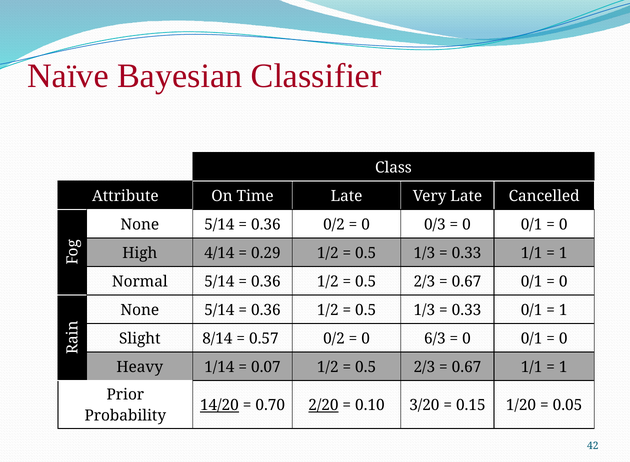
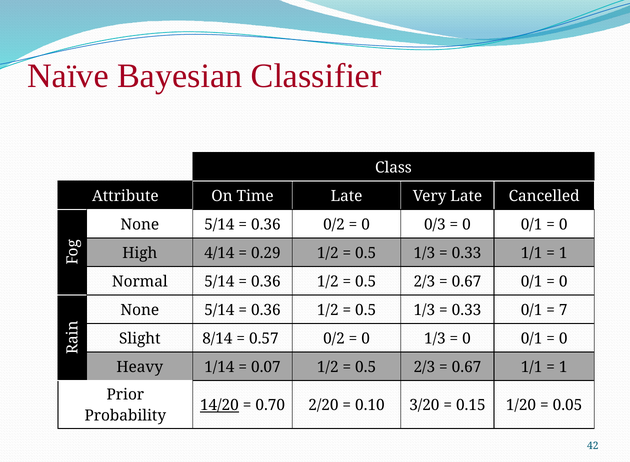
1: 1 -> 7 (563, 310)
0 6/3: 6/3 -> 1/3 (435, 338)
2/20 underline: present -> none (323, 405)
